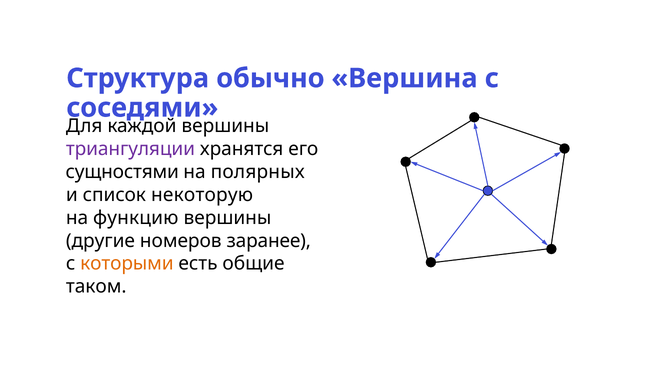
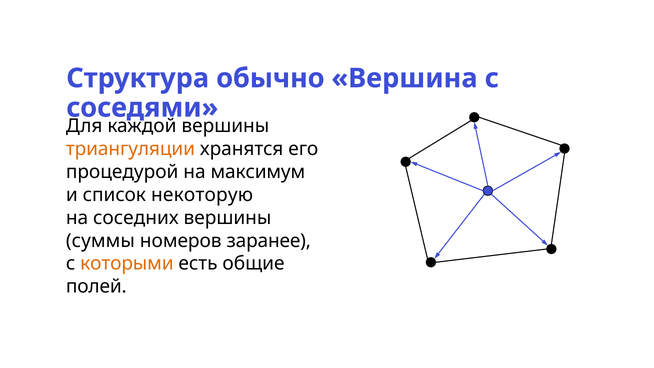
триангуляции colour: purple -> orange (130, 149)
сущностями: сущностями -> процедурой (122, 172)
полярных: полярных -> максимум (258, 172)
функцию: функцию -> соседних (136, 218)
другие: другие -> суммы (100, 241)
таком: таком -> полей (96, 286)
